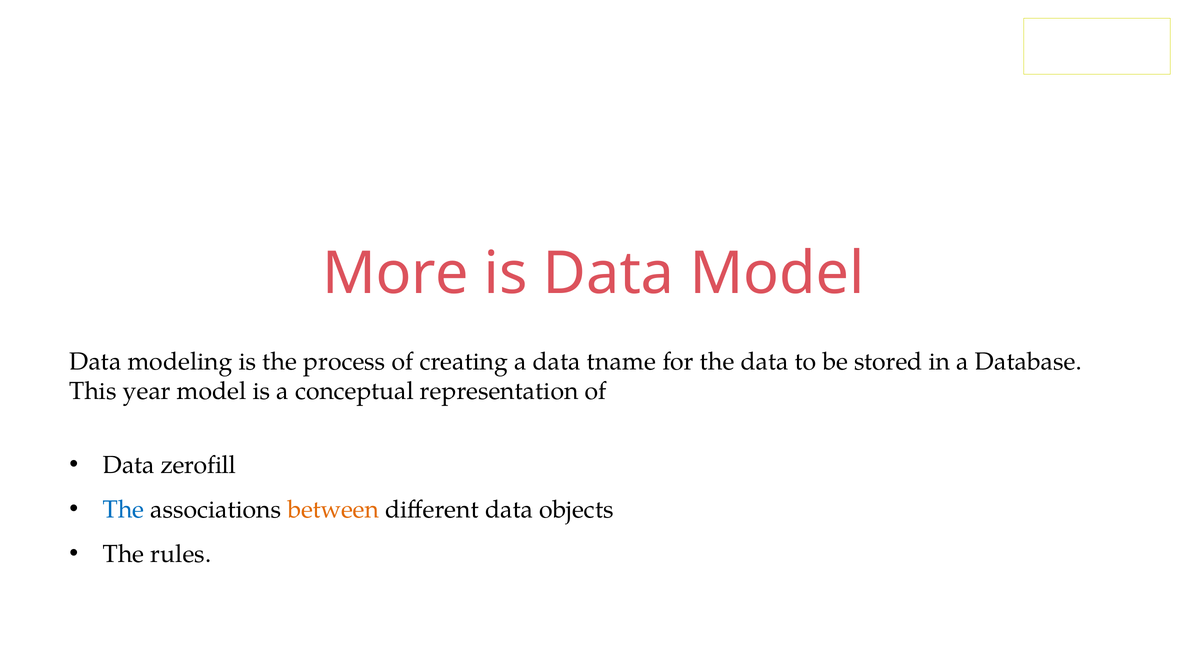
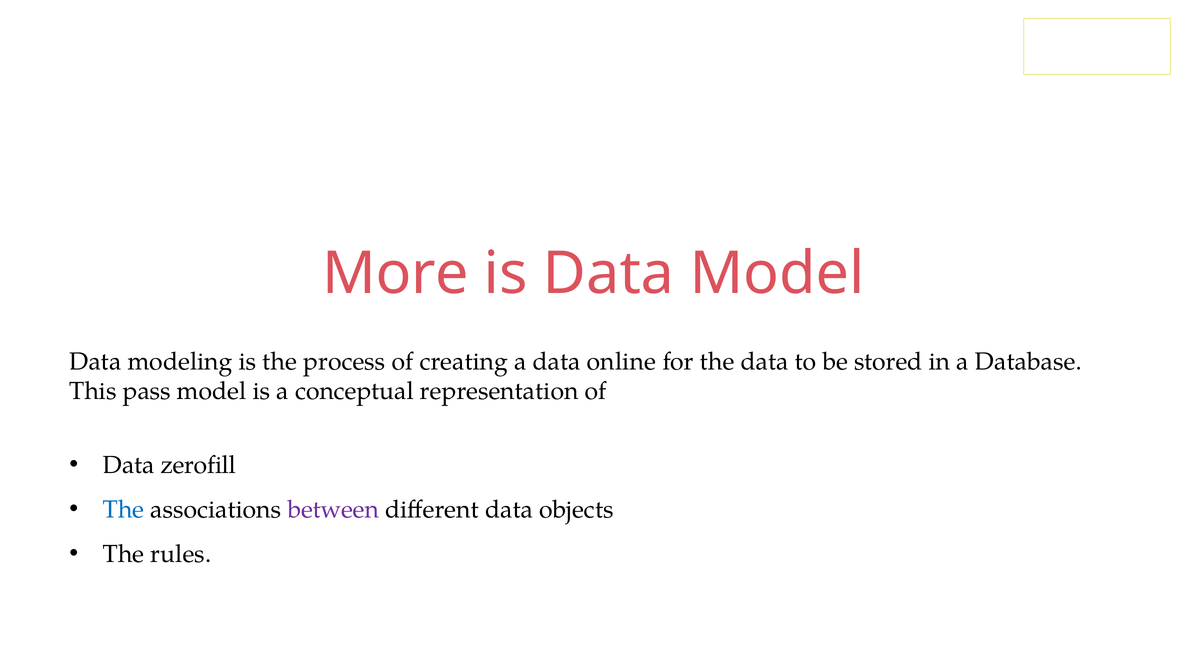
tname: tname -> online (621, 362)
year: year -> pass (147, 391)
between colour: orange -> purple (333, 510)
